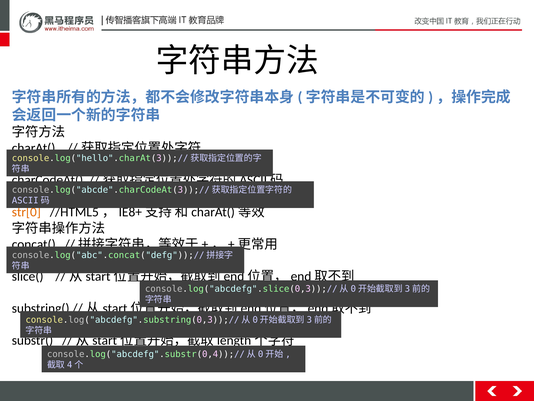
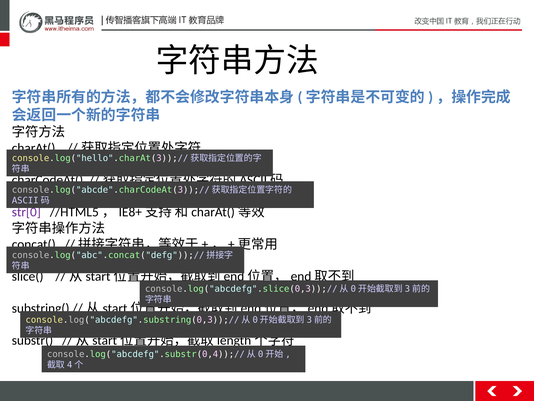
str[0 colour: orange -> purple (26, 212)
